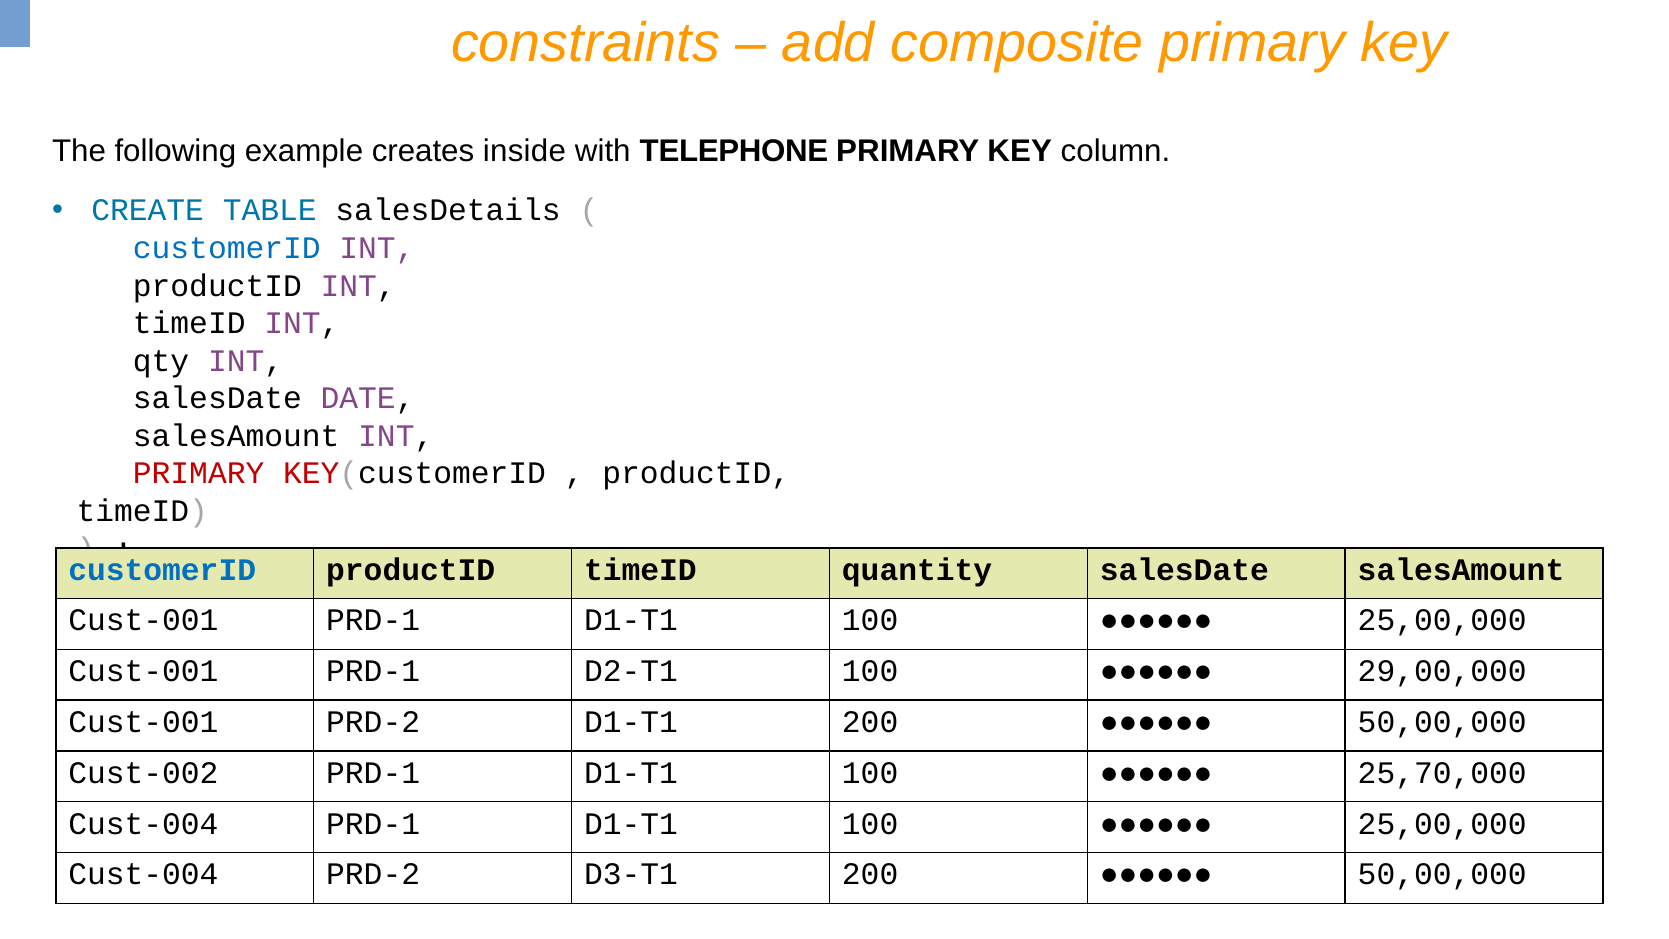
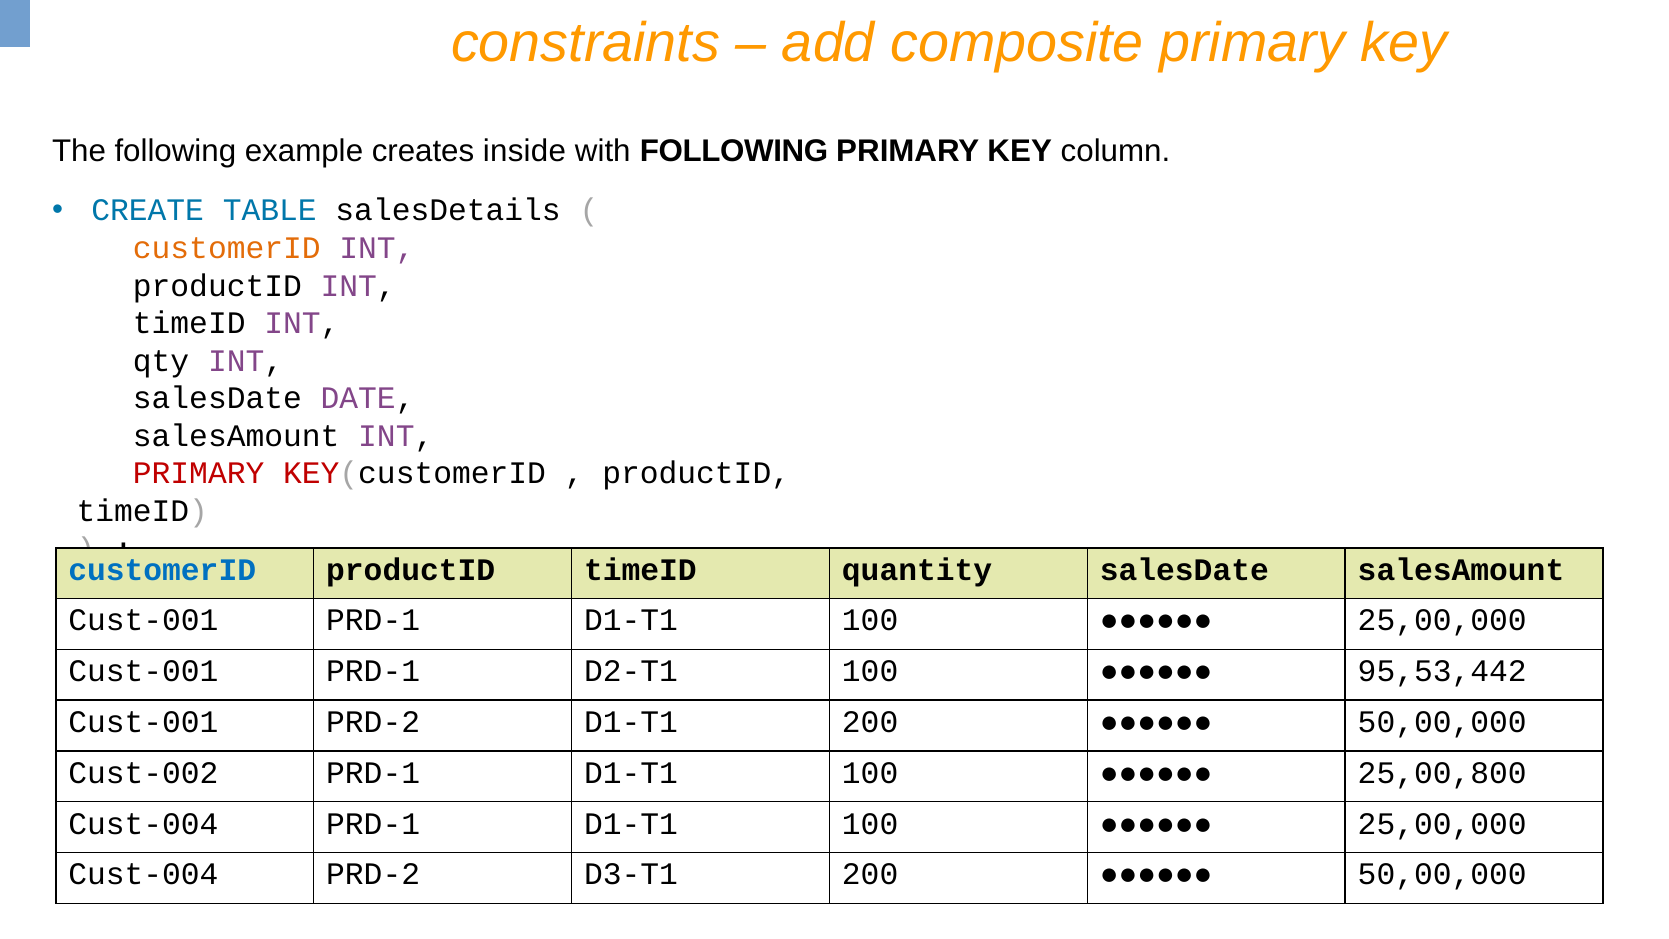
with TELEPHONE: TELEPHONE -> FOLLOWING (734, 151)
customerID colour: blue -> orange (227, 248)
29,00,000: 29,00,000 -> 95,53,442 (1442, 671)
25,70,000: 25,70,000 -> 25,00,800 (1442, 773)
